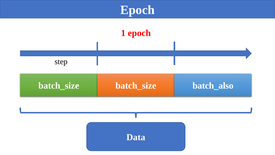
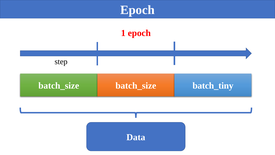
batch_also: batch_also -> batch_tiny (213, 86)
